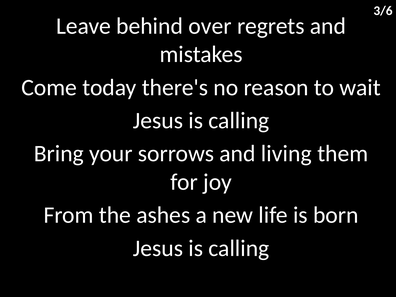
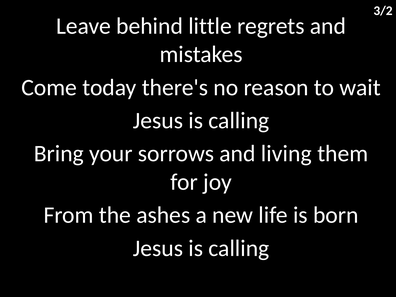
3/6: 3/6 -> 3/2 (383, 11)
over: over -> little (210, 26)
